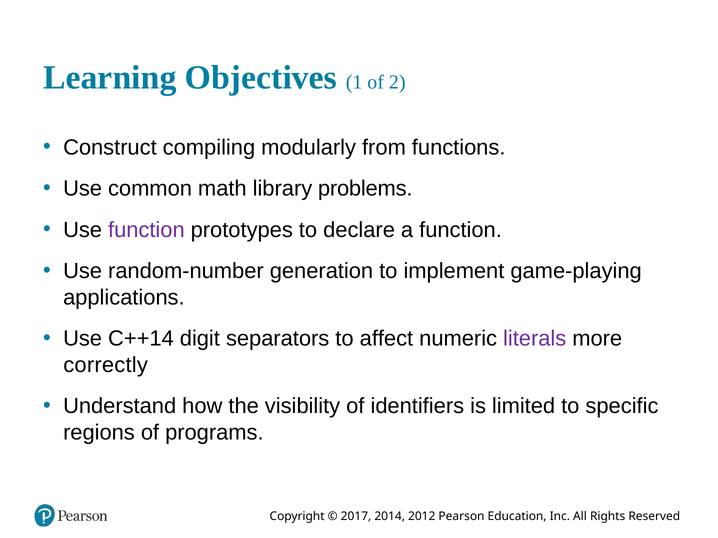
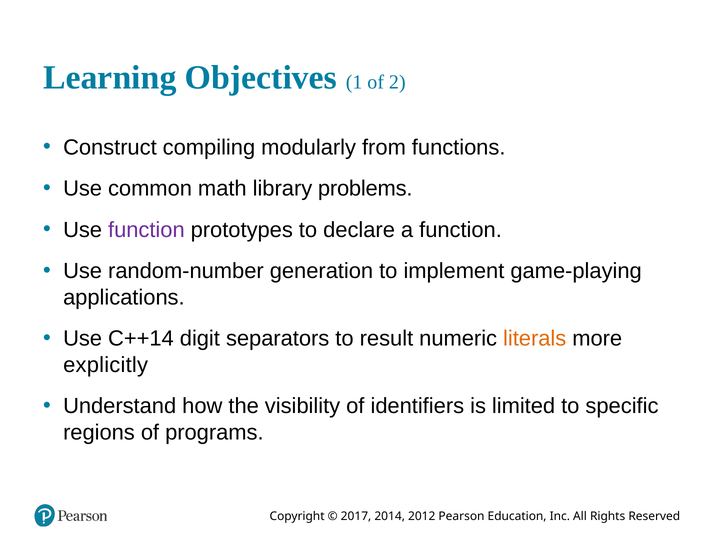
affect: affect -> result (386, 339)
literals colour: purple -> orange (535, 339)
correctly: correctly -> explicitly (106, 365)
